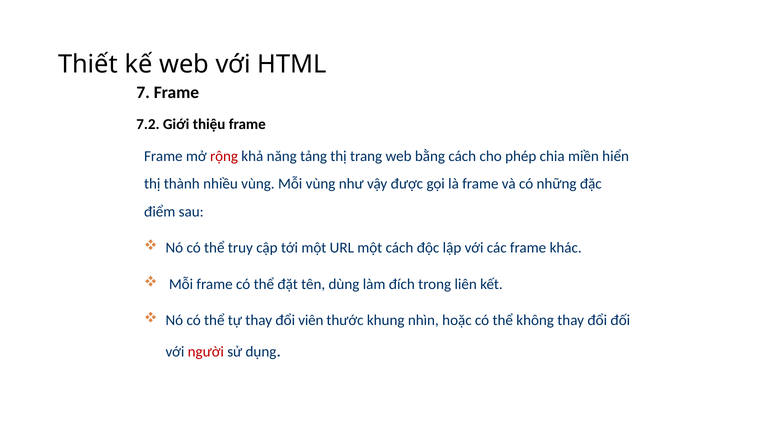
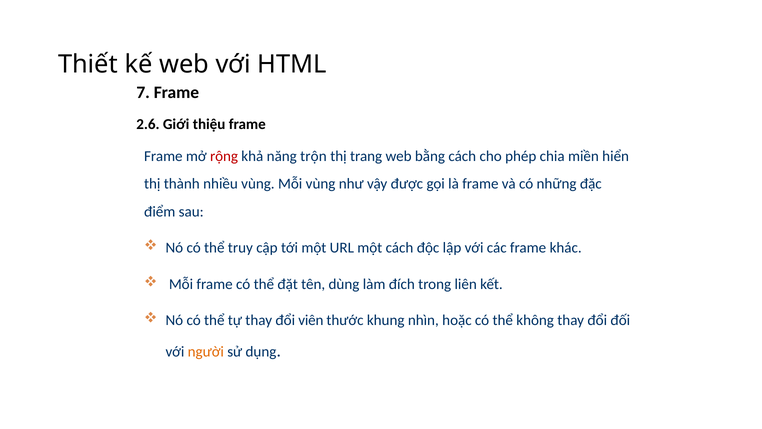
7.2: 7.2 -> 2.6 (148, 124)
tảng: tảng -> trộn (313, 156)
người colour: red -> orange (206, 352)
